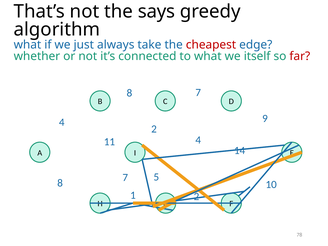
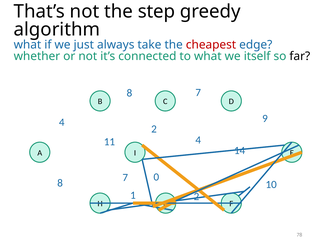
says: says -> step (156, 11)
far colour: red -> black (300, 56)
5: 5 -> 0 (156, 177)
